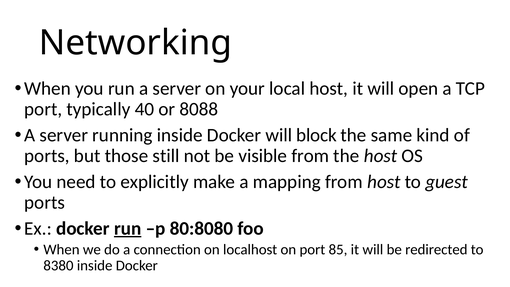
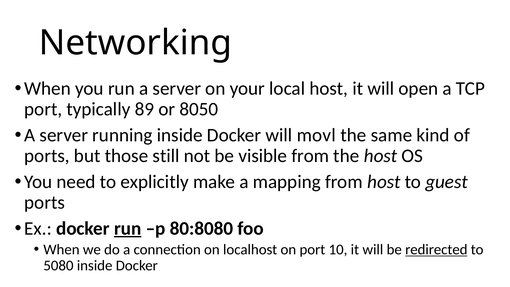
40: 40 -> 89 (144, 109)
8088: 8088 -> 8050 (199, 109)
block: block -> movl (316, 135)
85: 85 -> 10 (338, 249)
redirected underline: none -> present (436, 249)
8380: 8380 -> 5080 (58, 266)
